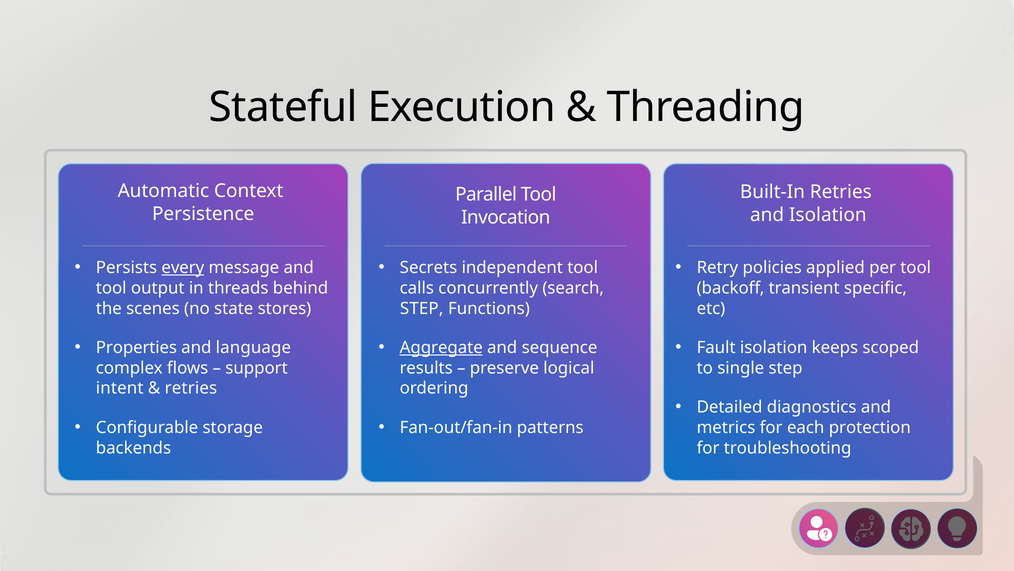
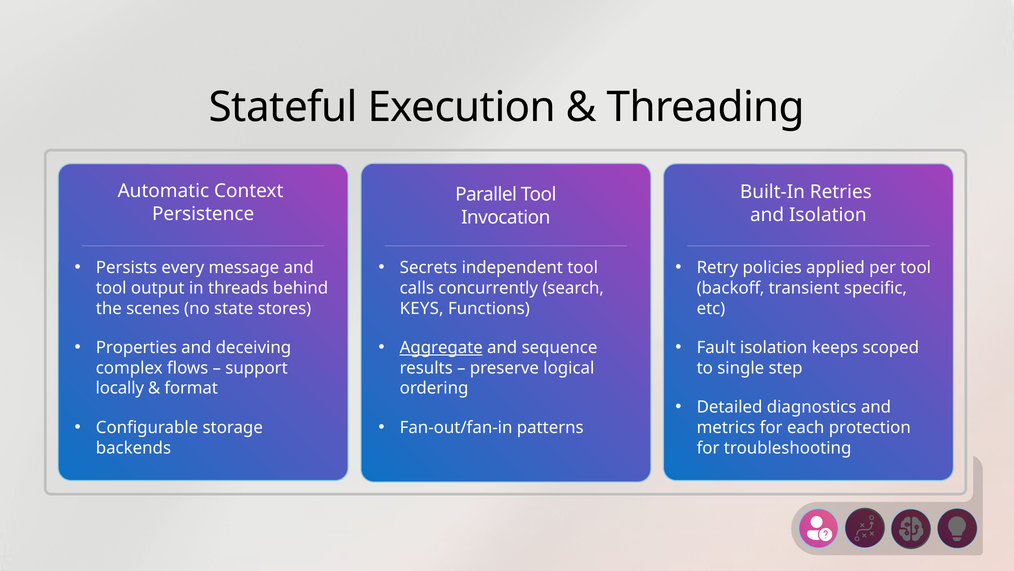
every underline: present -> none (183, 268)
STEP: STEP -> KEYS (422, 308)
language: language -> deceiving (253, 347)
intent: intent -> locally (120, 388)
retries: retries -> format (191, 388)
